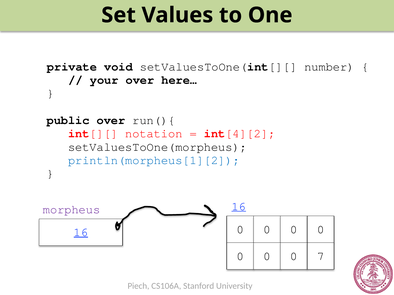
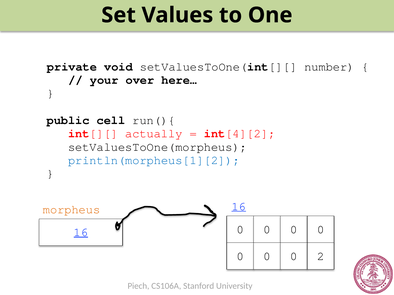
public over: over -> cell (111, 120)
notation: notation -> actually (154, 134)
morpheus colour: purple -> orange (72, 210)
7: 7 -> 2 (321, 256)
